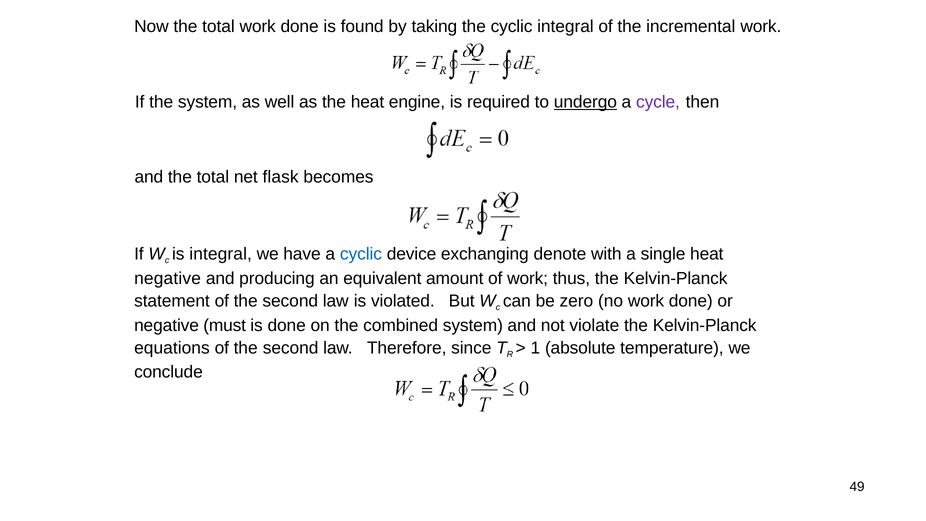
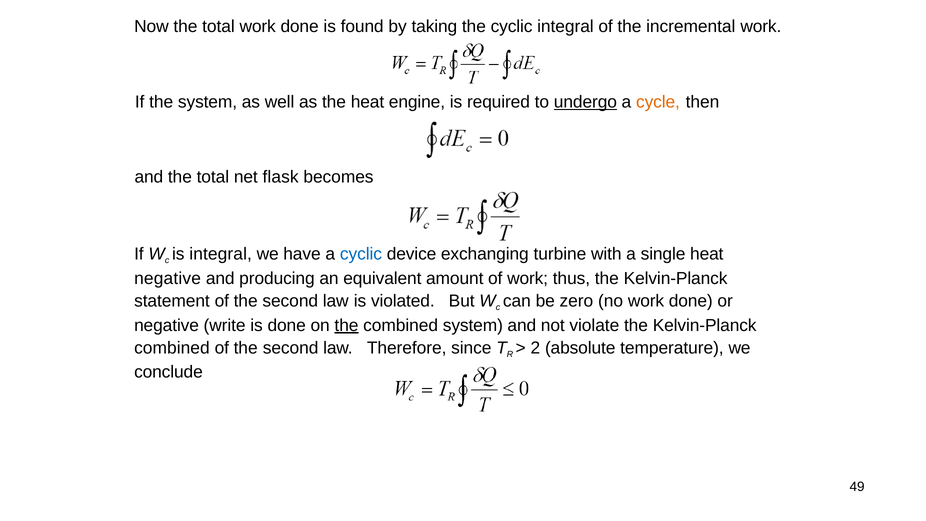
cycle colour: purple -> orange (658, 102)
denote: denote -> turbine (560, 254)
must: must -> write (225, 325)
the underline: none -> present (347, 325)
equations: equations -> combined (172, 348)
1: 1 -> 2 (535, 348)
